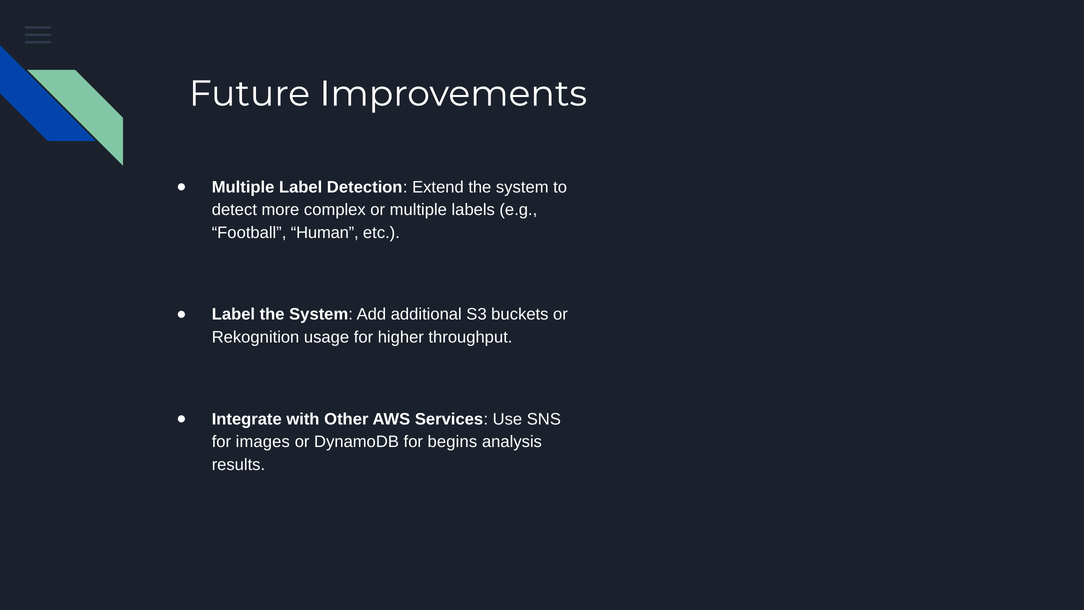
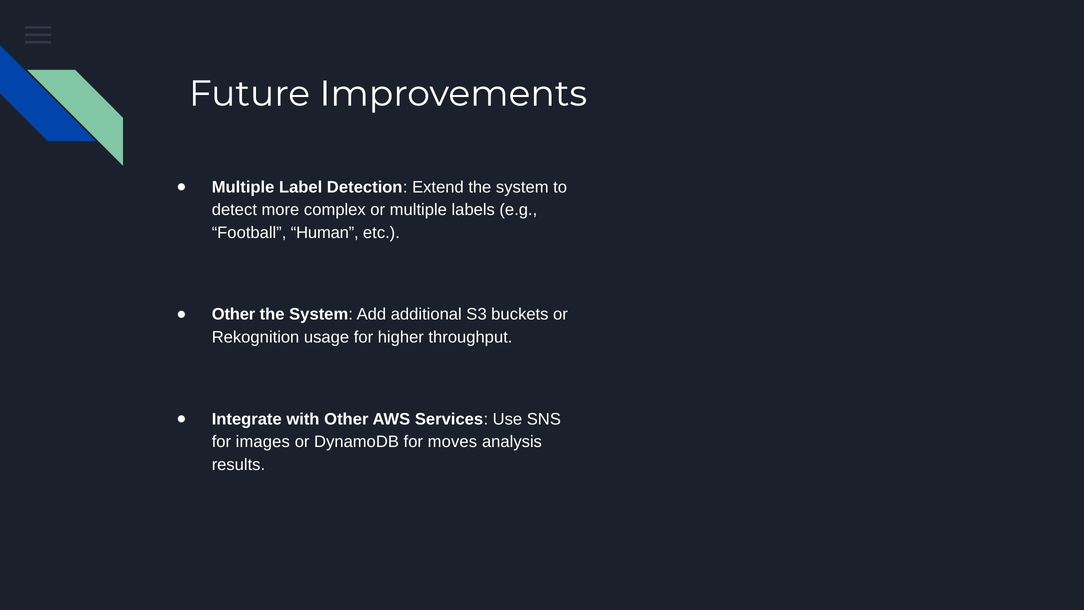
Label: Label -> Other (234, 314)
begins: begins -> moves (452, 442)
